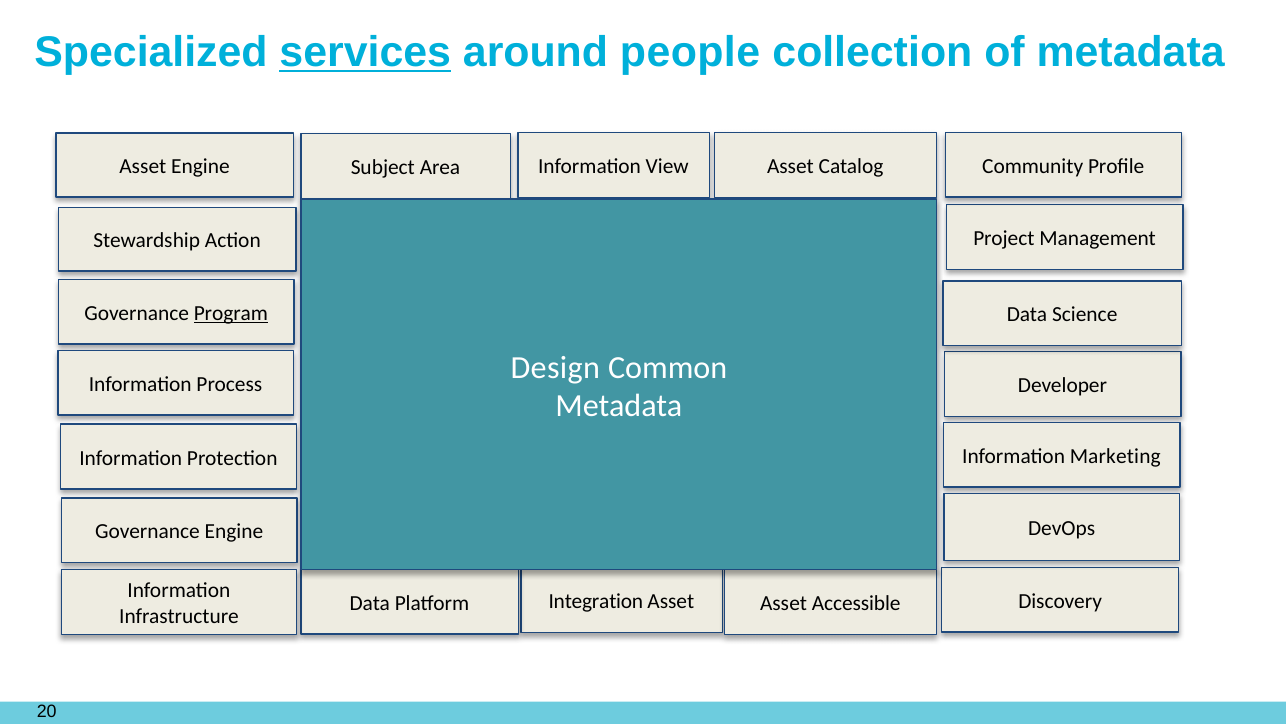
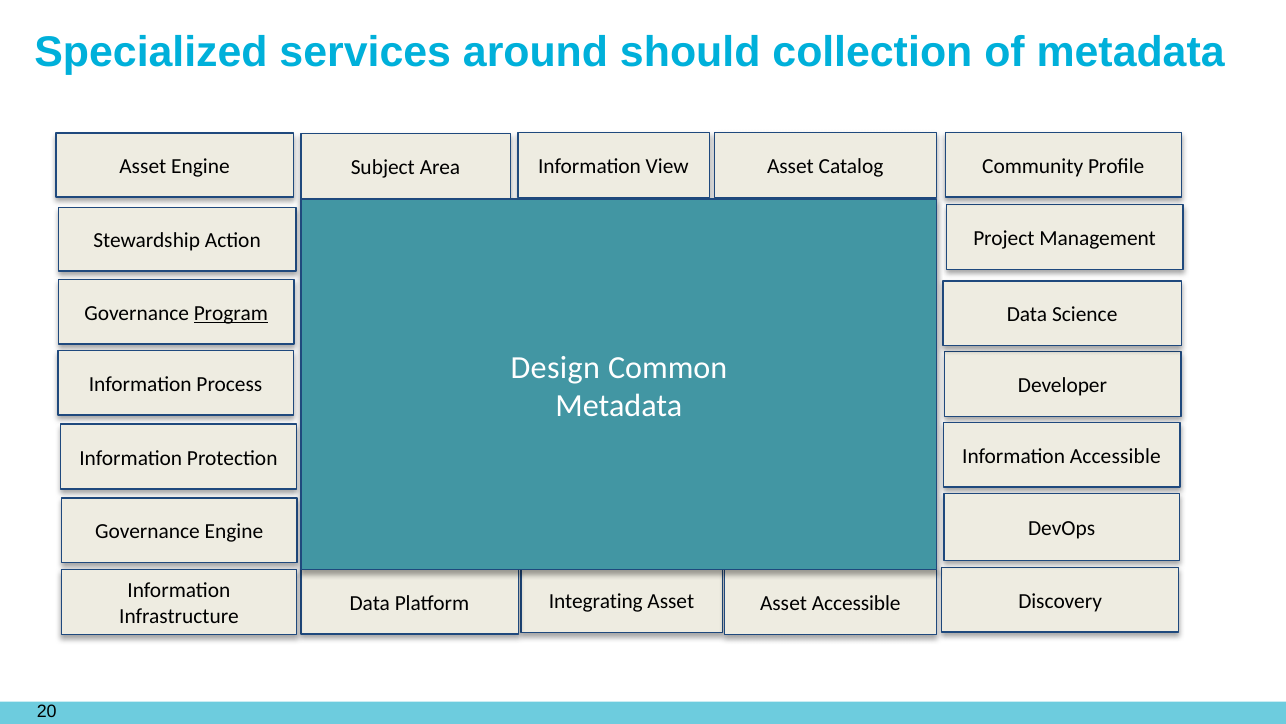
services underline: present -> none (365, 52)
people: people -> should (690, 52)
Information Marketing: Marketing -> Accessible (1115, 456)
Integration: Integration -> Integrating (596, 601)
